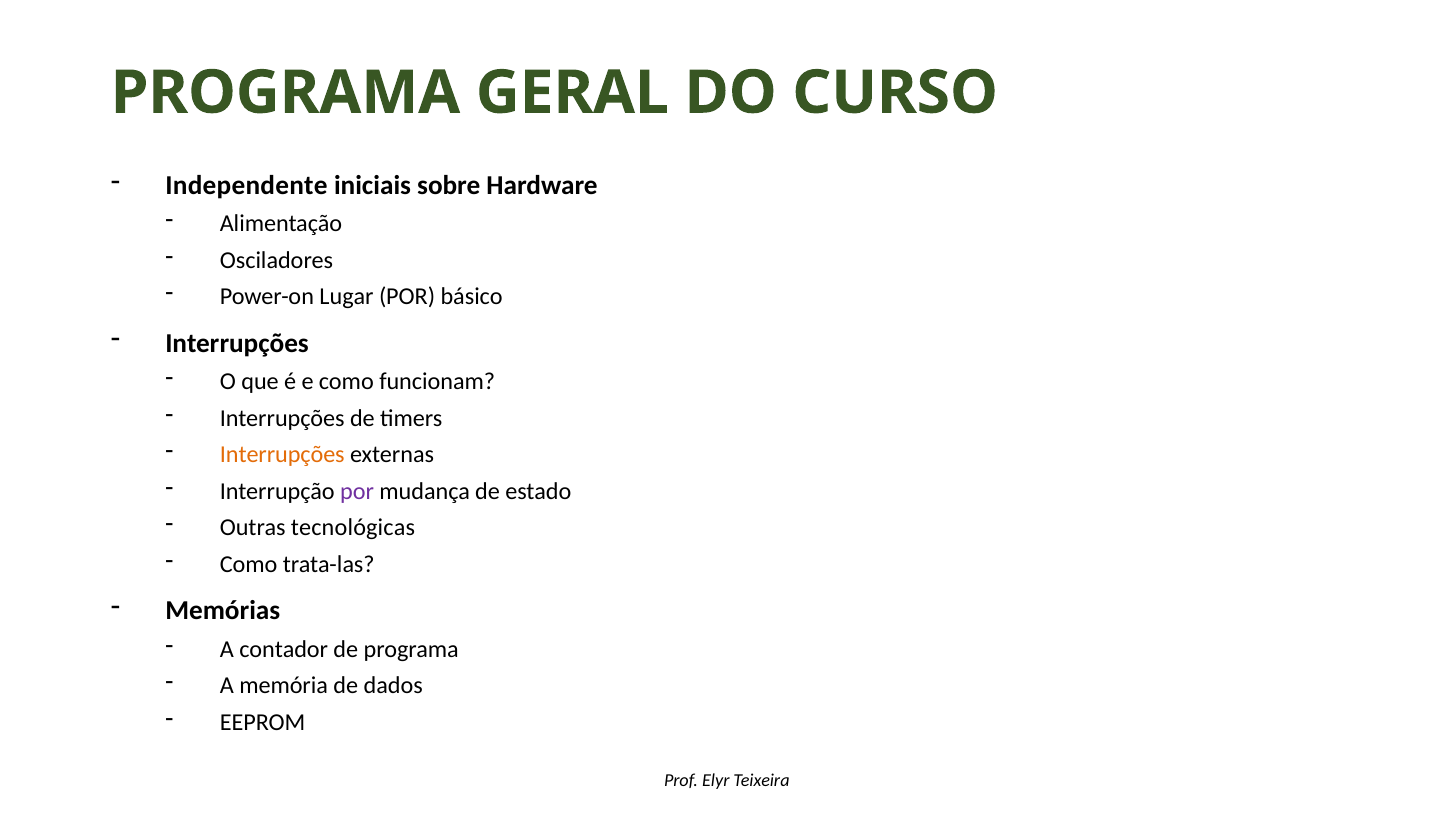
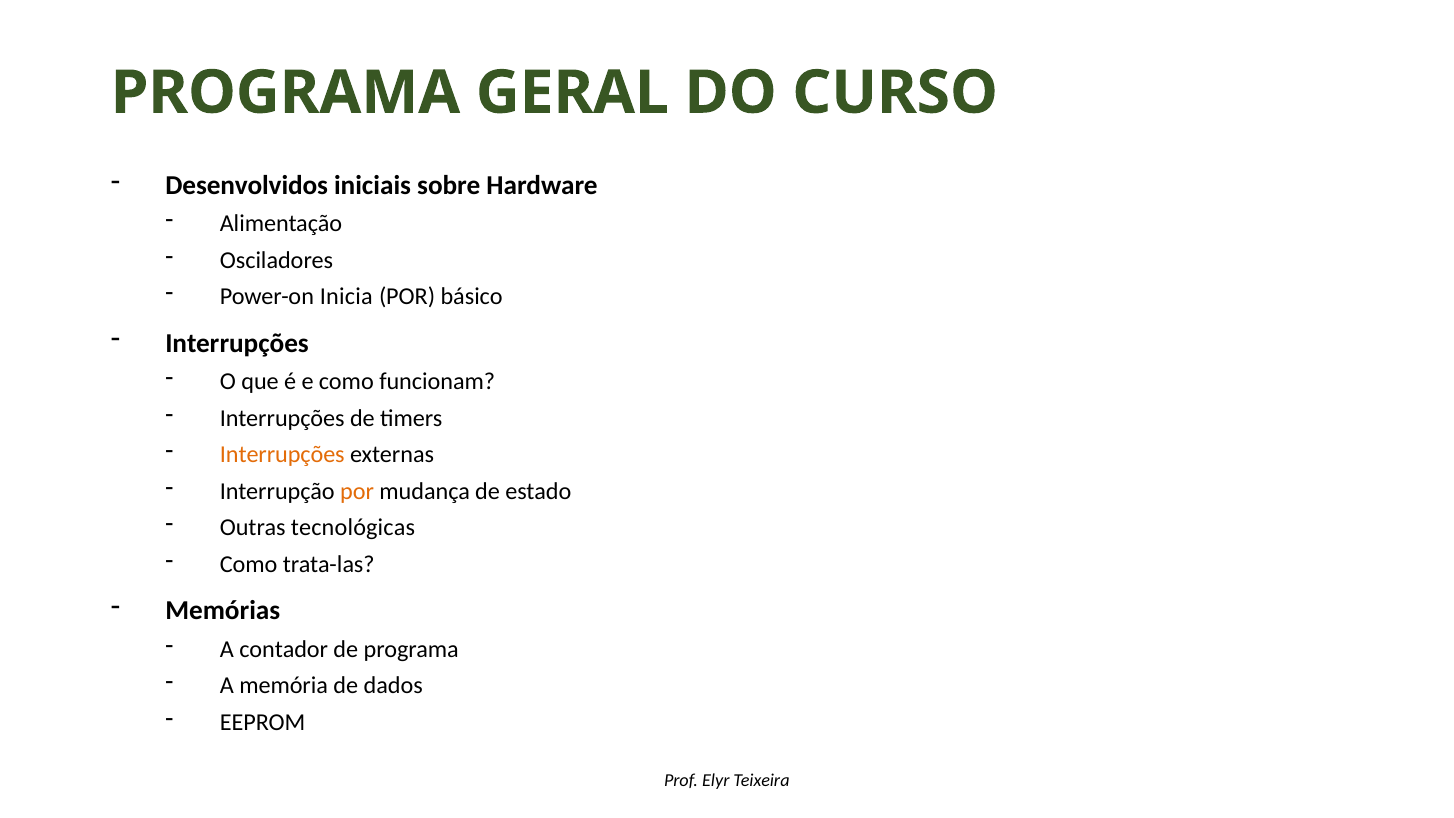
Independente: Independente -> Desenvolvidos (247, 185)
Lugar: Lugar -> Inicia (346, 297)
por colour: purple -> orange (357, 491)
